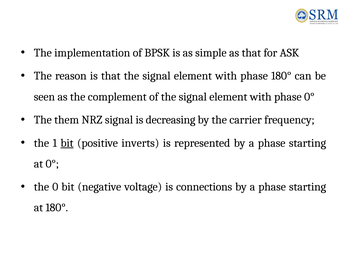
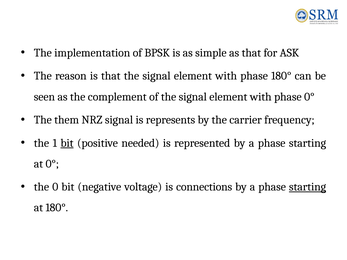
decreasing: decreasing -> represents (171, 120)
inverts: inverts -> needed (140, 143)
starting underline: none -> present (308, 187)
